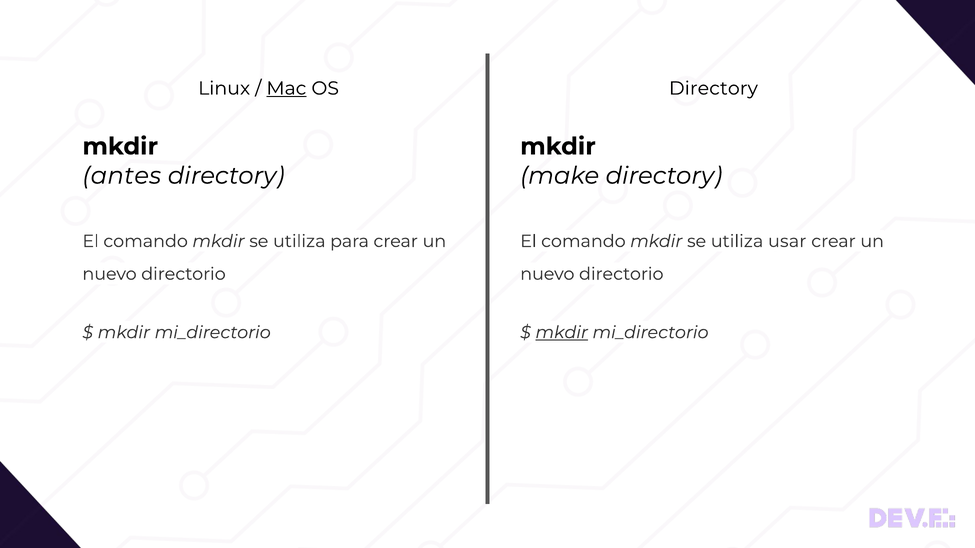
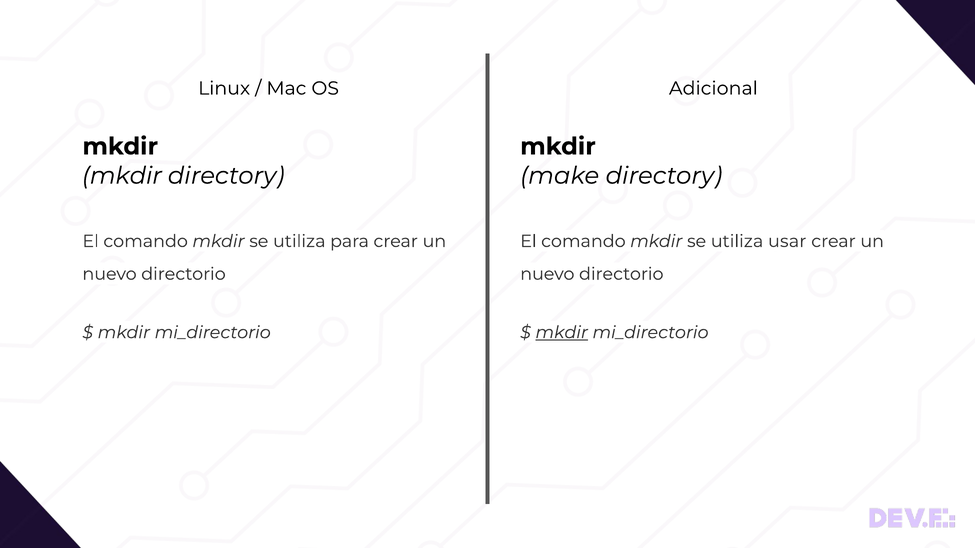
Mac underline: present -> none (286, 88)
OS Directory: Directory -> Adicional (713, 88)
antes: antes -> mkdir (122, 176)
